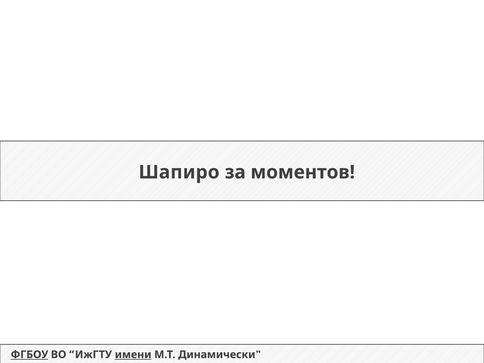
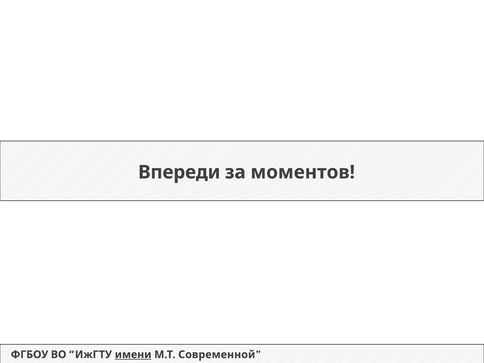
Шапиро: Шапиро -> Впереди (179, 172)
ФГБОУ underline: present -> none (29, 355)
Динамически: Динамически -> Современной (217, 355)
